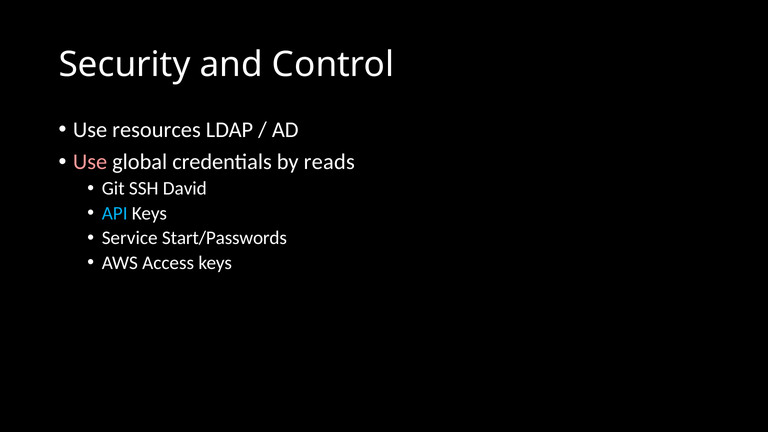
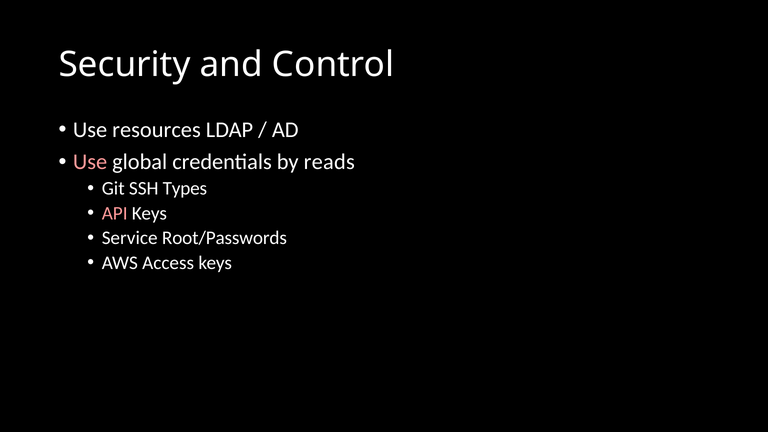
David: David -> Types (185, 189)
API colour: light blue -> pink (115, 213)
Start/Passwords: Start/Passwords -> Root/Passwords (224, 238)
